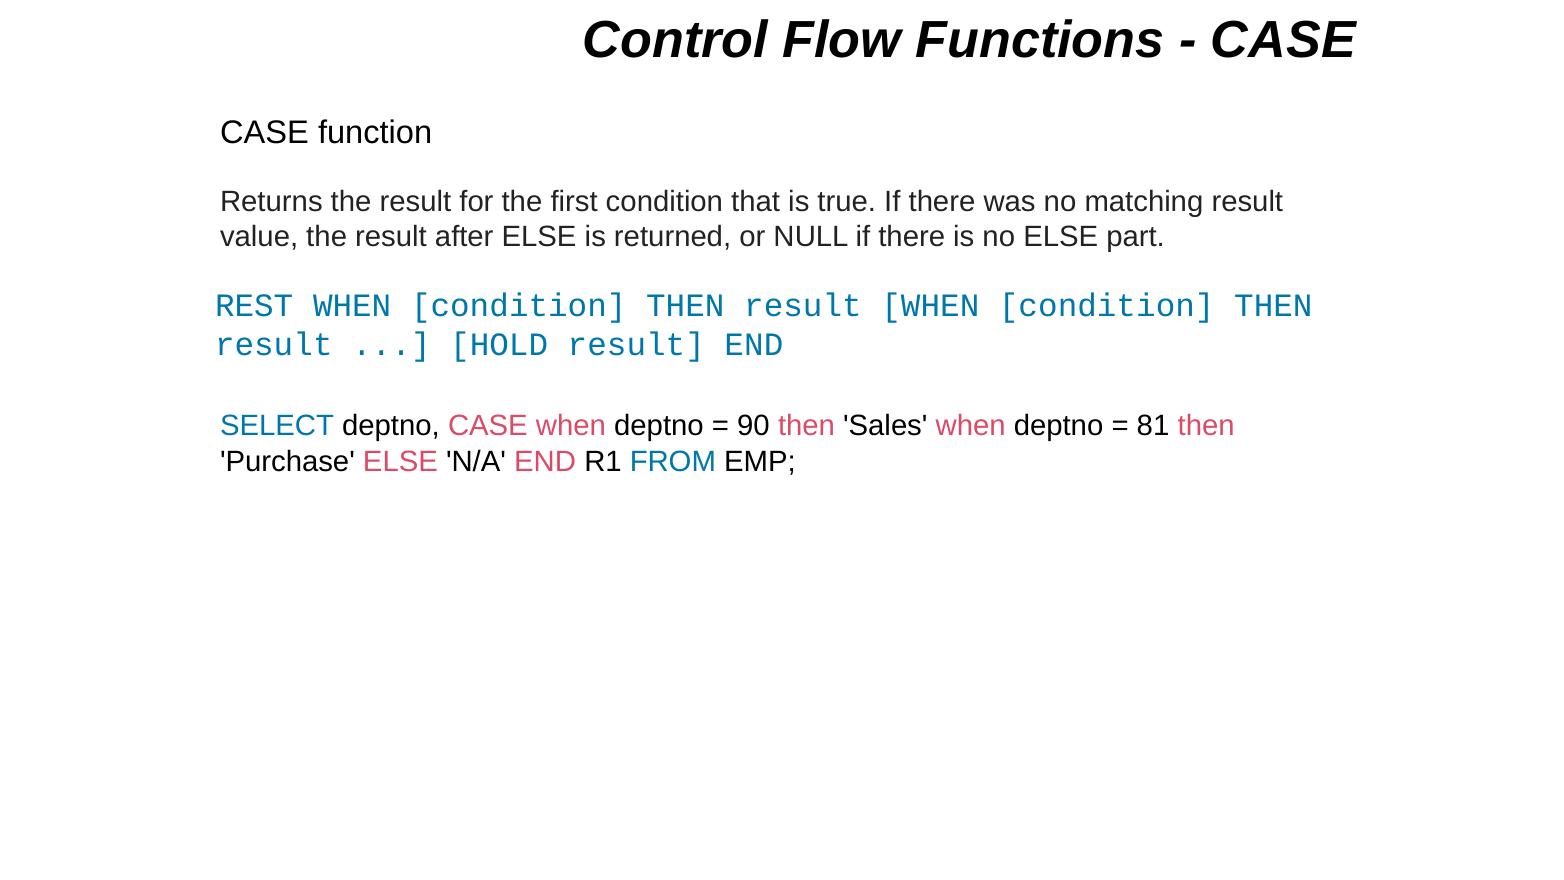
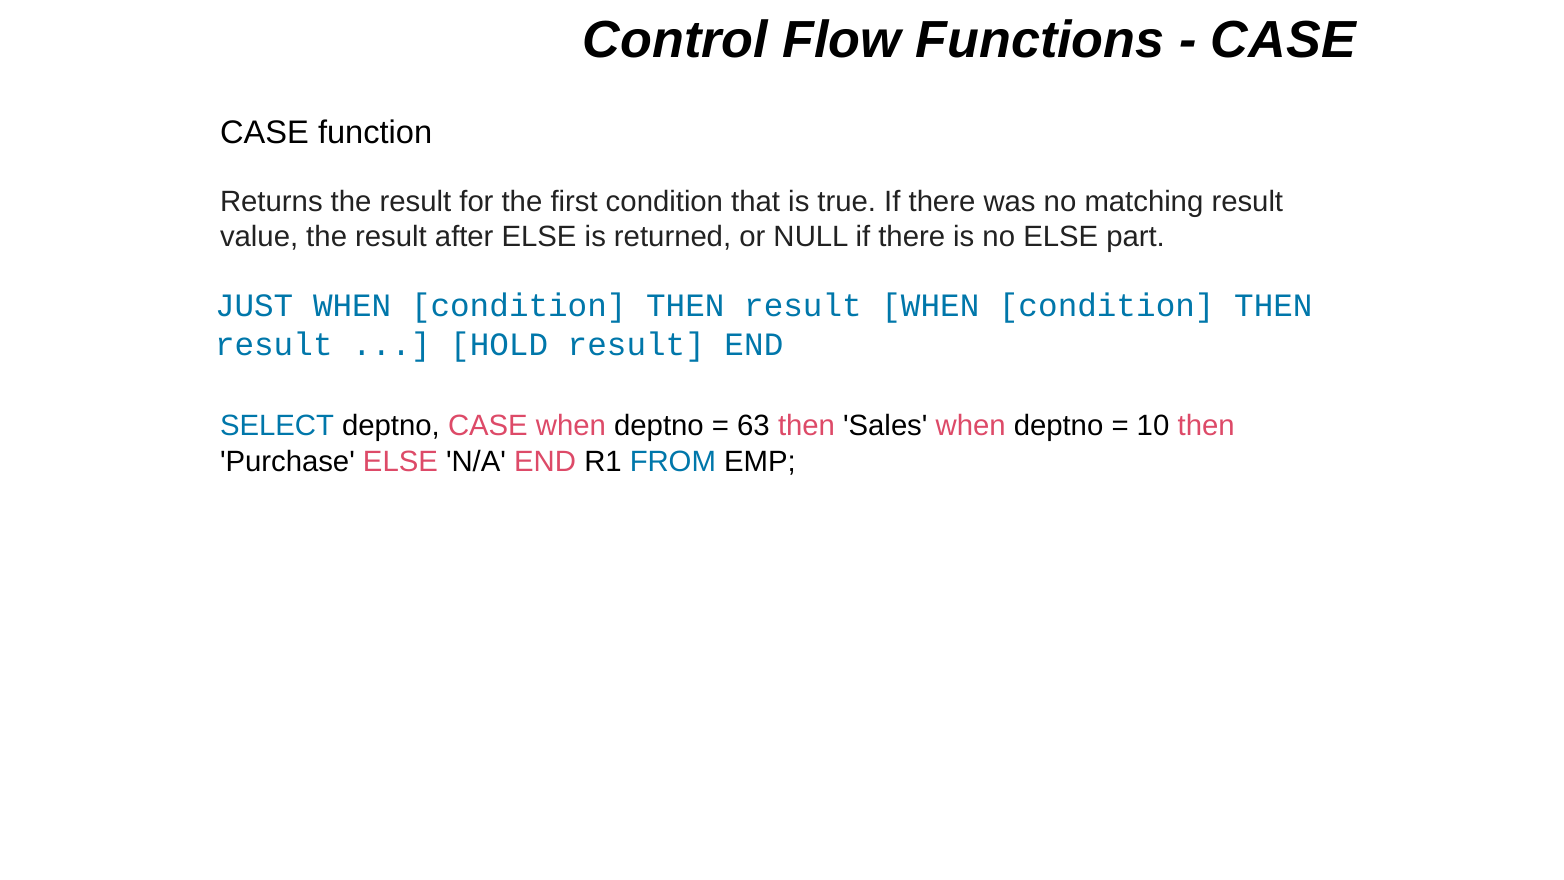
REST: REST -> JUST (254, 306)
90: 90 -> 63 (753, 426)
81: 81 -> 10 (1153, 426)
